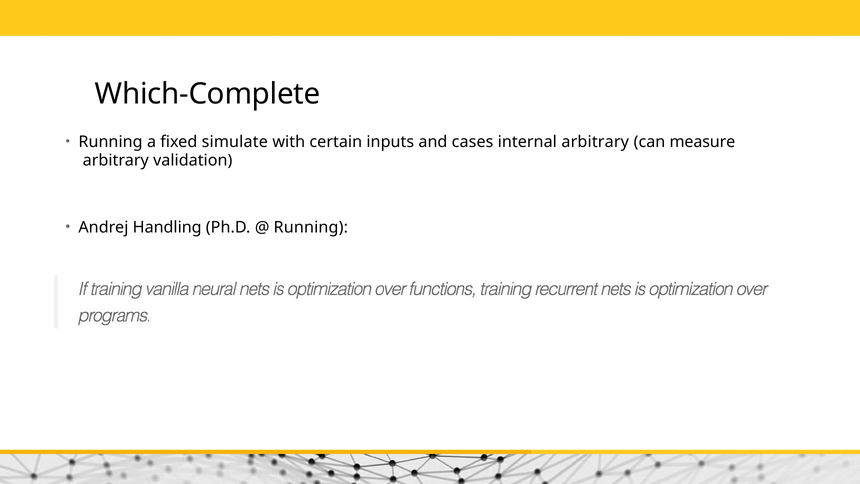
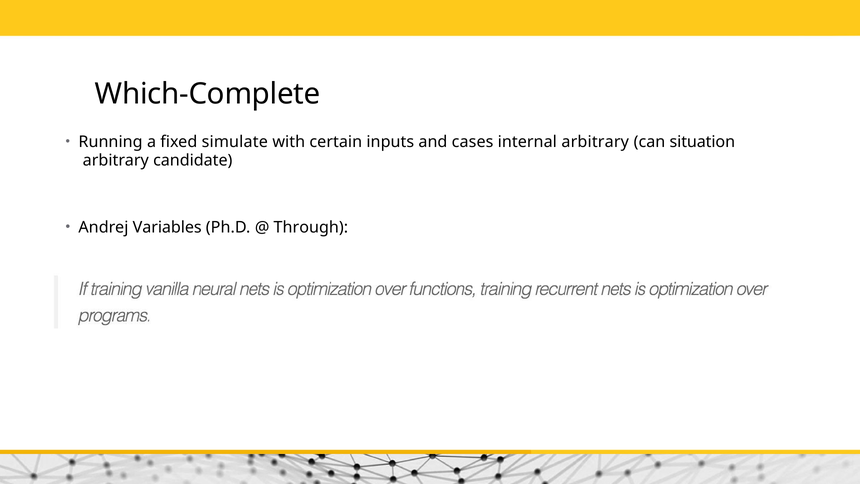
measure: measure -> situation (702, 142)
validation: validation -> candidate (193, 160)
Handling: Handling -> Variables (167, 227)
Running: Running -> Through (311, 227)
